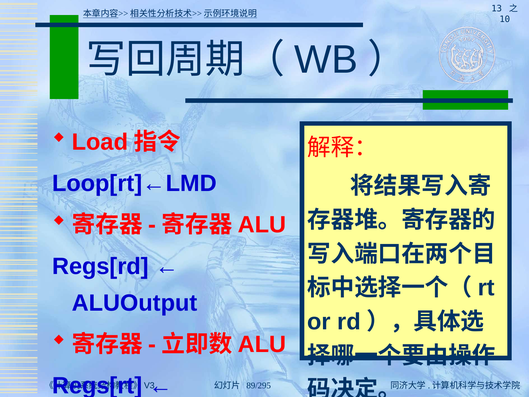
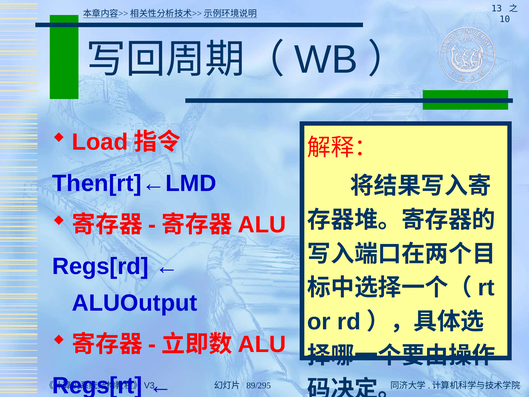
Loop[rt]←LMD: Loop[rt]←LMD -> Then[rt]←LMD (134, 183)
